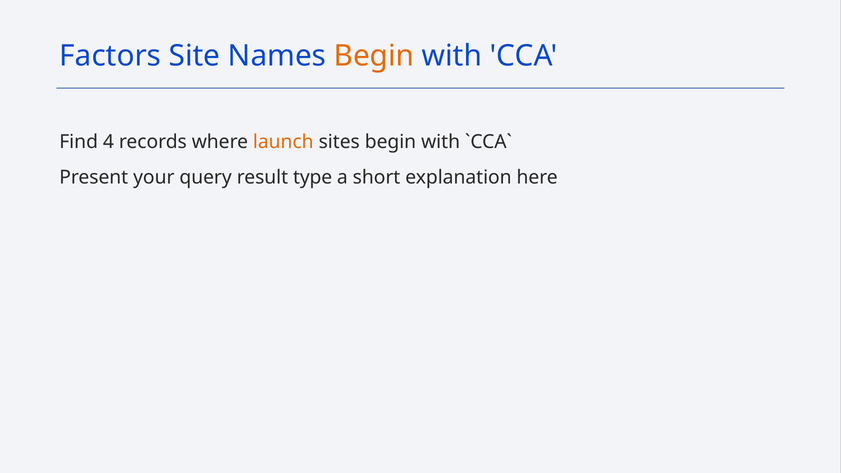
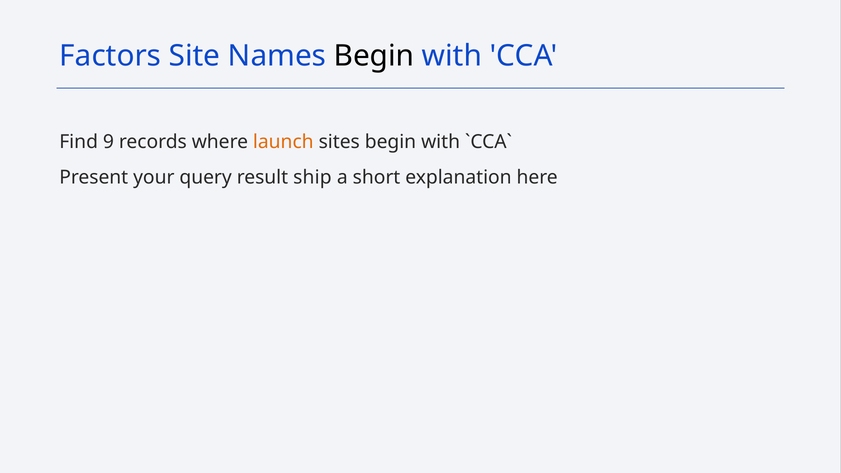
Begin colour: orange -> black (374, 56)
4: 4 -> 9 (108, 142)
type: type -> ship (312, 177)
